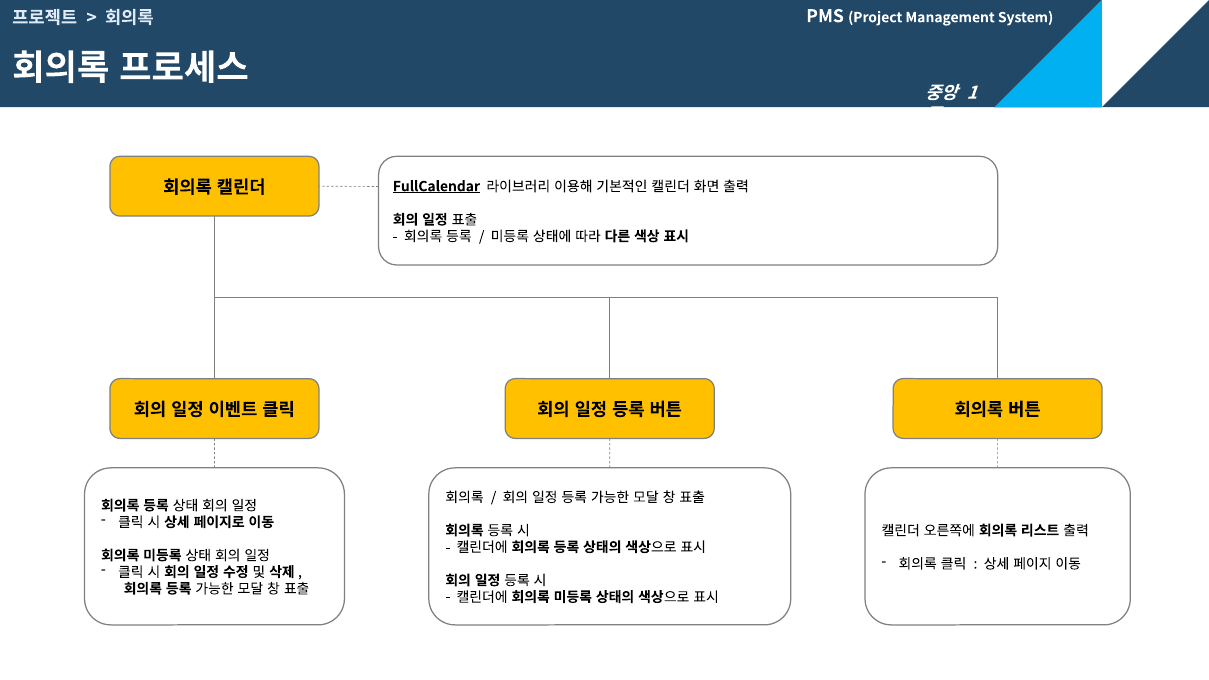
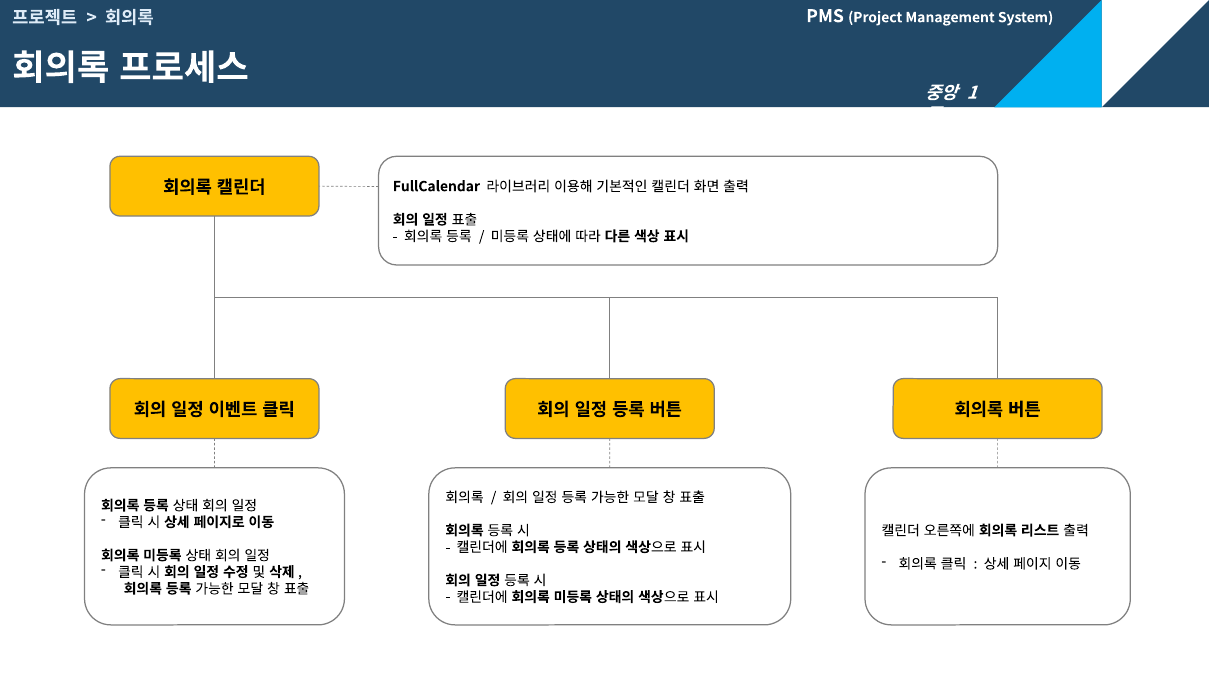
FullCalendar underline: present -> none (436, 187)
